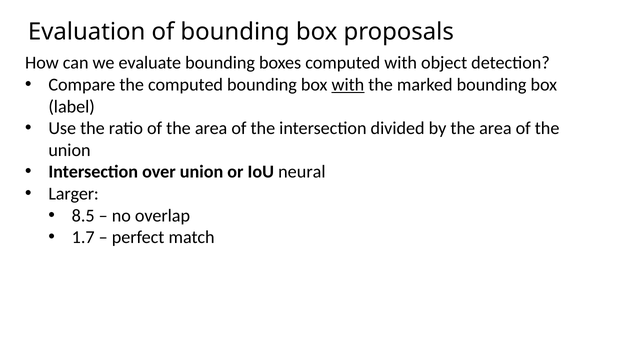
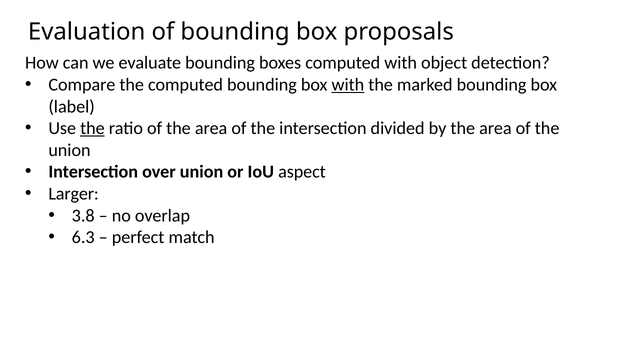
the underline: none -> present (92, 128)
neural: neural -> aspect (302, 172)
8.5: 8.5 -> 3.8 (83, 215)
1.7: 1.7 -> 6.3 (83, 237)
